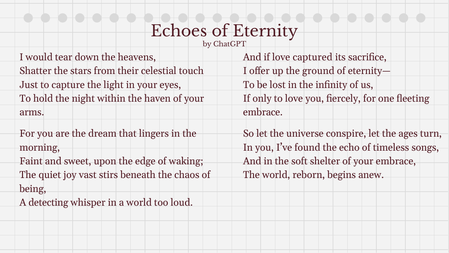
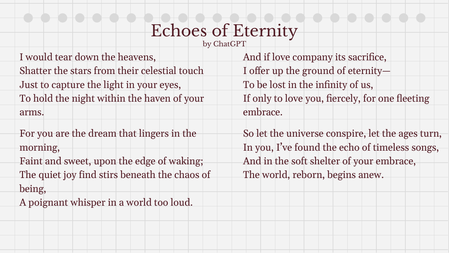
captured: captured -> company (313, 57)
vast: vast -> find (88, 175)
detecting: detecting -> poignant (48, 202)
